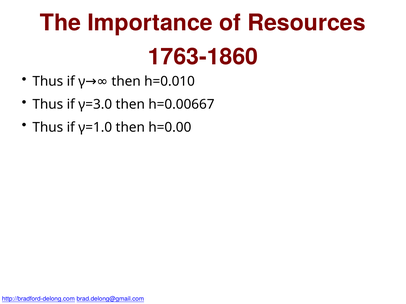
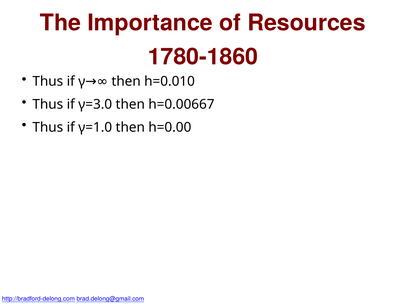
1763-1860: 1763-1860 -> 1780-1860 (203, 57)
